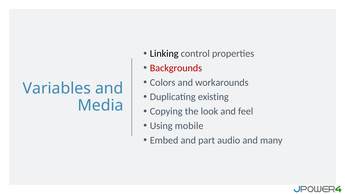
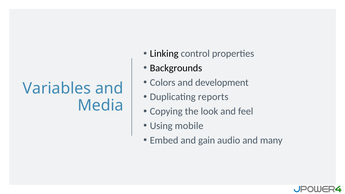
Backgrounds colour: red -> black (176, 68)
workarounds: workarounds -> development (222, 83)
existing: existing -> reports (213, 97)
part: part -> gain (207, 140)
